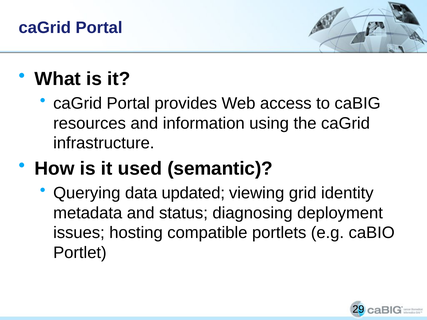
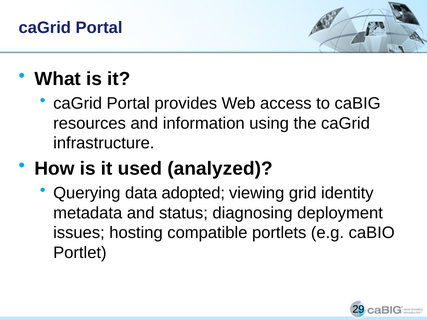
semantic: semantic -> analyzed (220, 169)
updated: updated -> adopted (193, 193)
